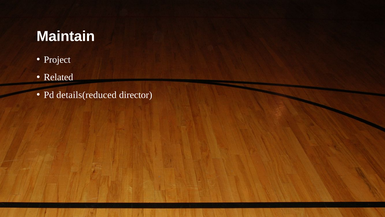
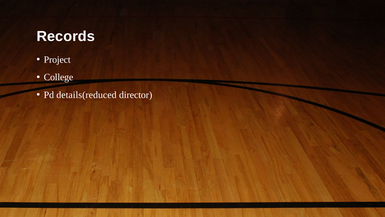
Maintain: Maintain -> Records (66, 36)
Related: Related -> College (59, 77)
